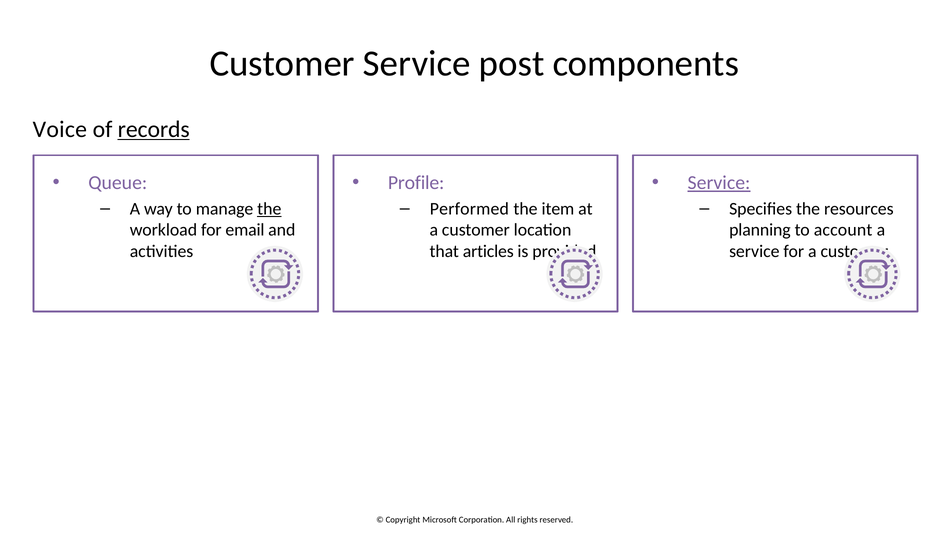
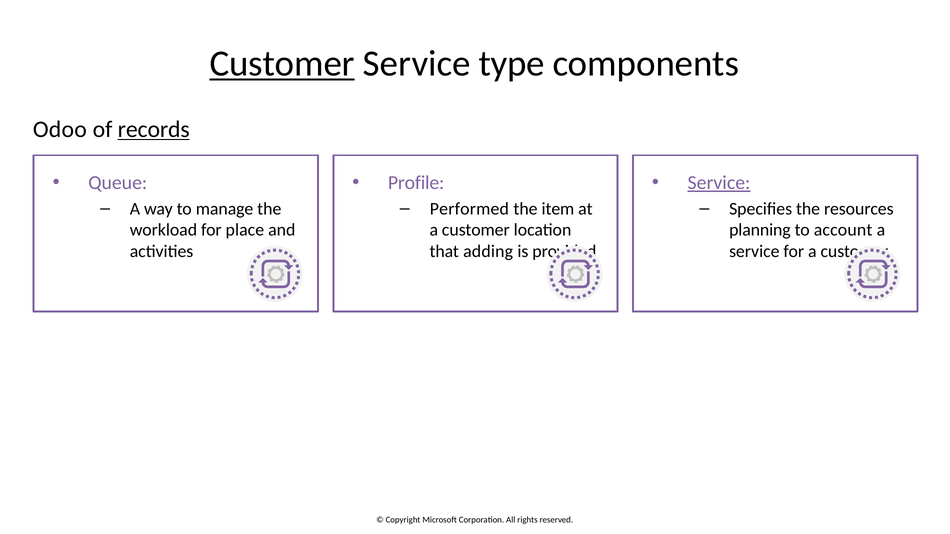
Customer underline: none -> present (282, 64)
post: post -> type (512, 64)
Voice: Voice -> Odoo (60, 129)
the underline: present -> none (269, 209)
email: email -> place (245, 230)
articles: articles -> adding (488, 252)
